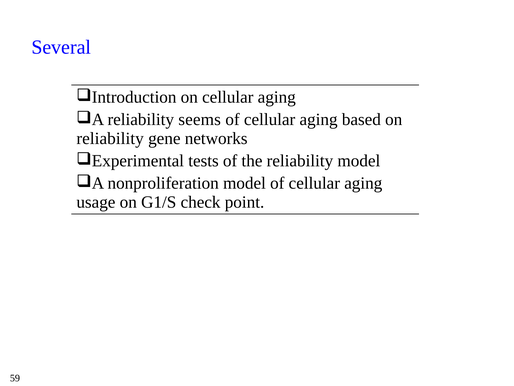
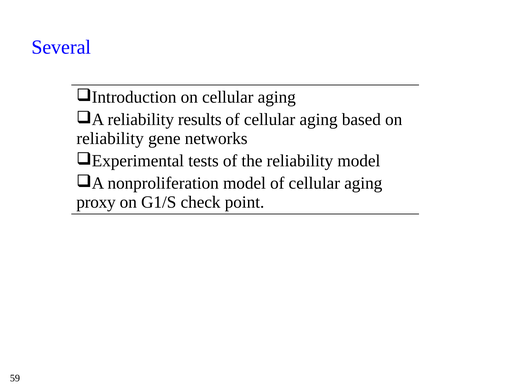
seems: seems -> results (200, 119)
usage: usage -> proxy (96, 202)
